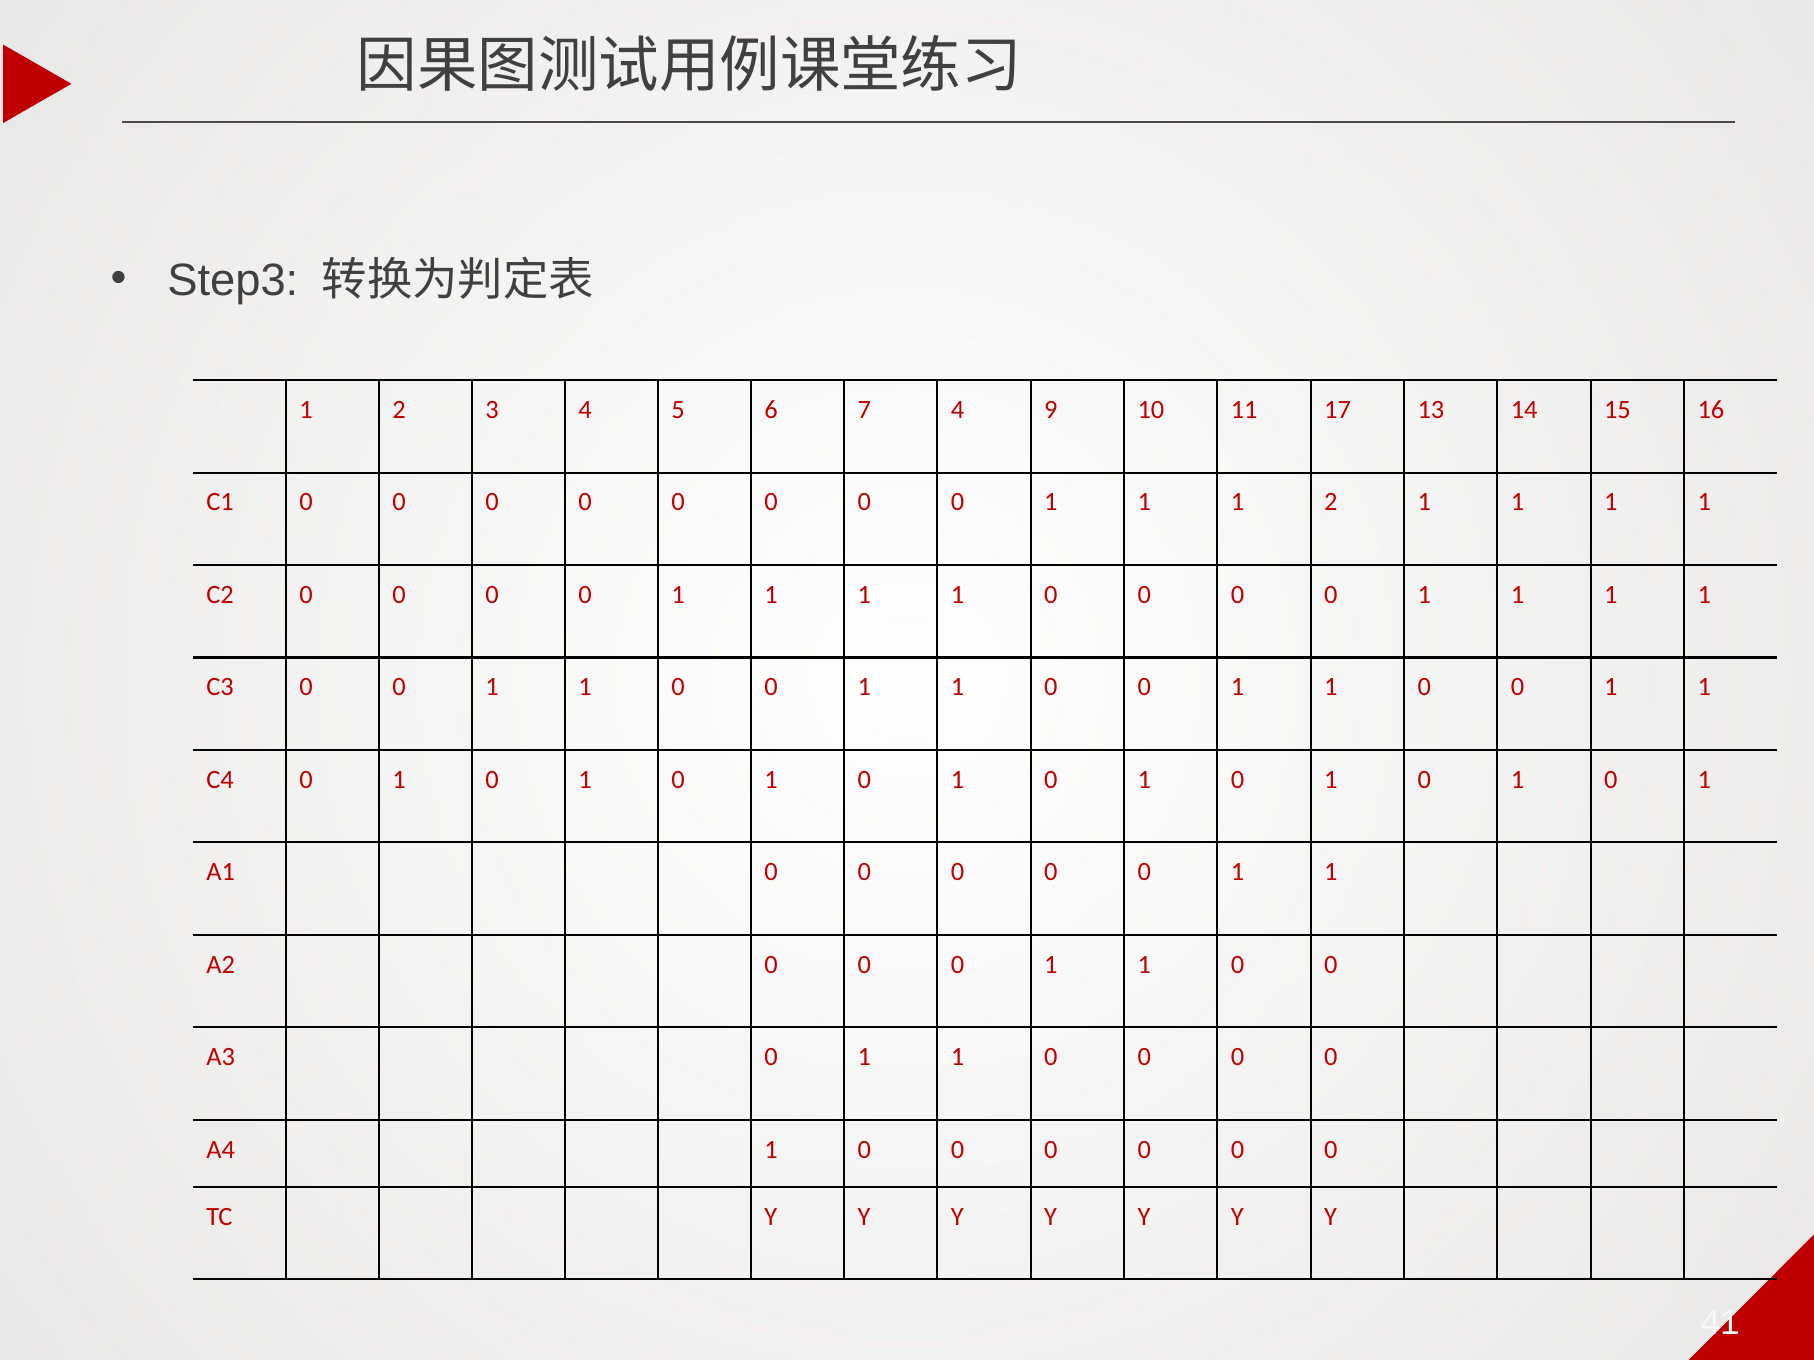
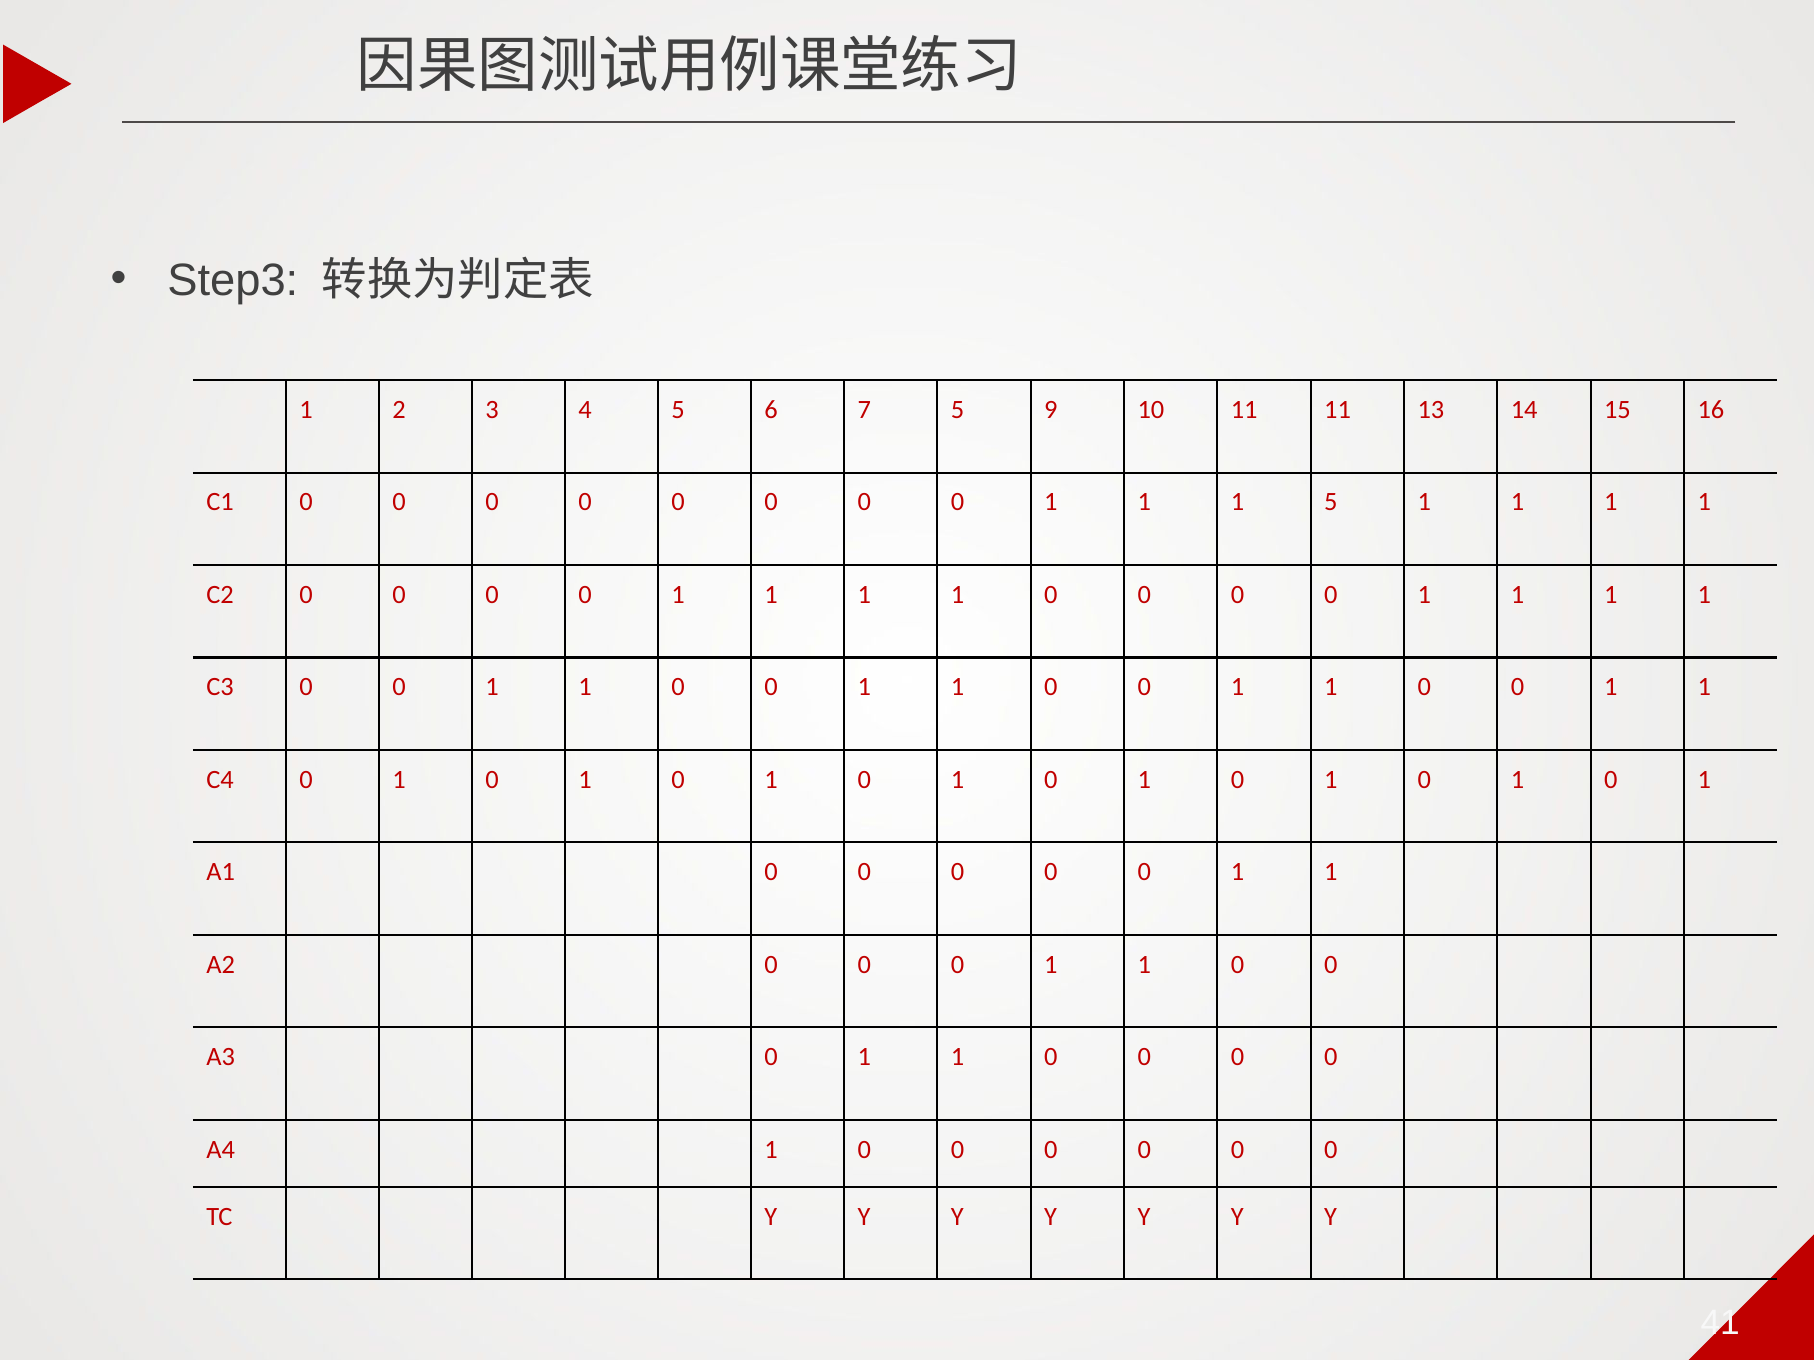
7 4: 4 -> 5 (958, 410)
11 17: 17 -> 11 (1338, 410)
1 1 2: 2 -> 5 (1331, 502)
